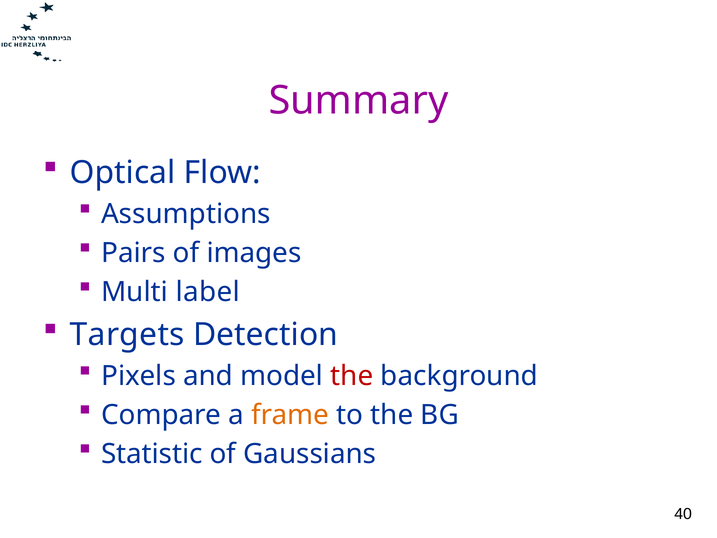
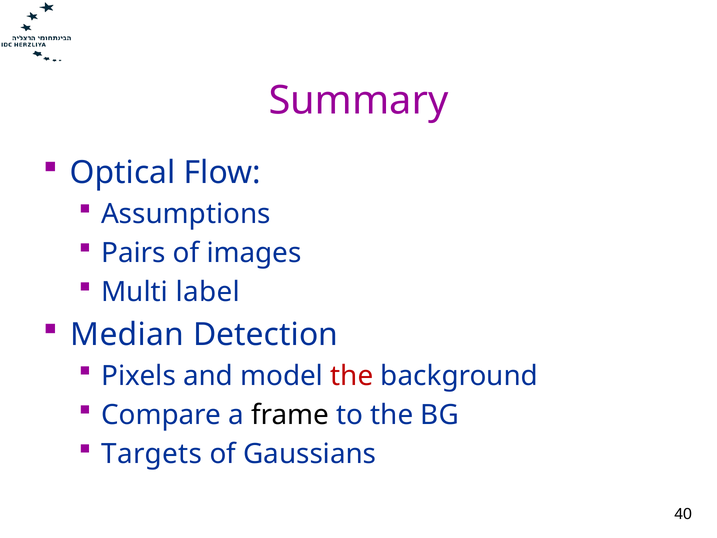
Targets: Targets -> Median (127, 335)
frame colour: orange -> black (290, 415)
Statistic: Statistic -> Targets (152, 454)
